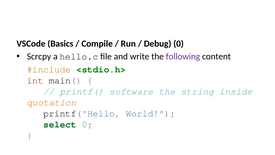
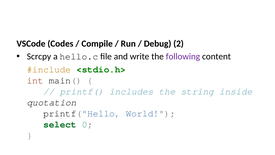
Basics: Basics -> Codes (60, 44)
Debug 0: 0 -> 2 (179, 44)
software: software -> includes (131, 91)
quotation colour: orange -> black (52, 102)
